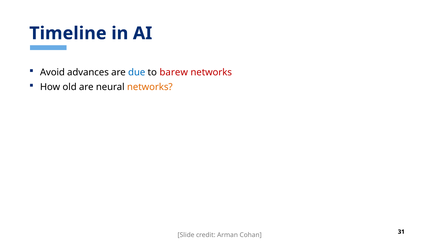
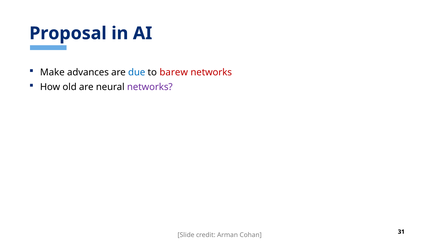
Timeline: Timeline -> Proposal (68, 33)
Avoid: Avoid -> Make (52, 72)
networks colour: orange -> purple (150, 87)
